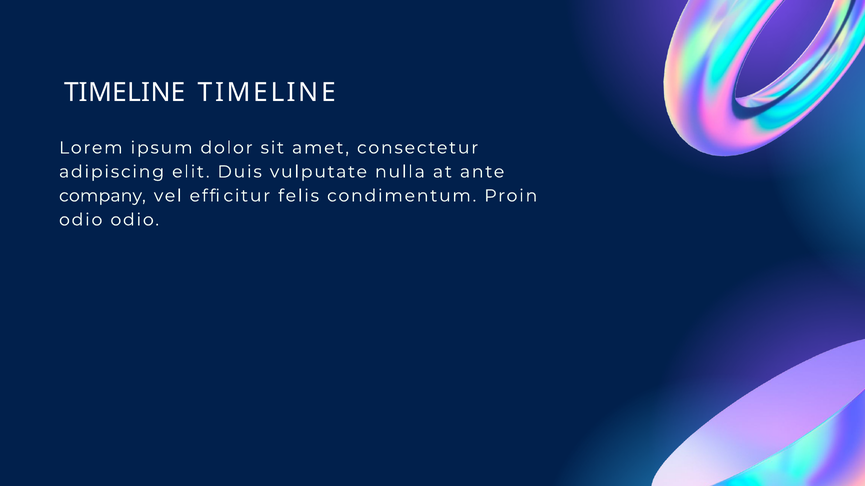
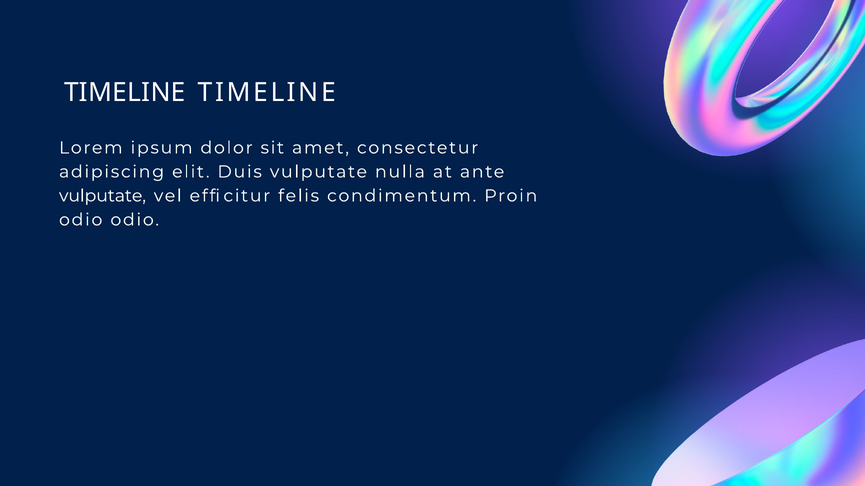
company: company -> vulputate (102, 196)
